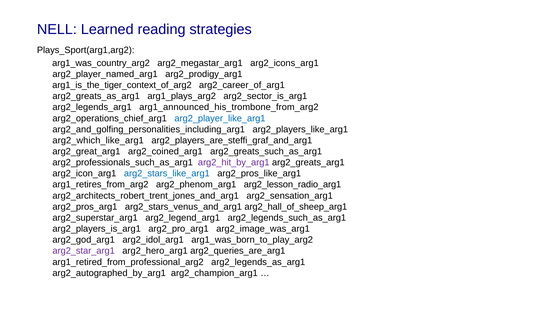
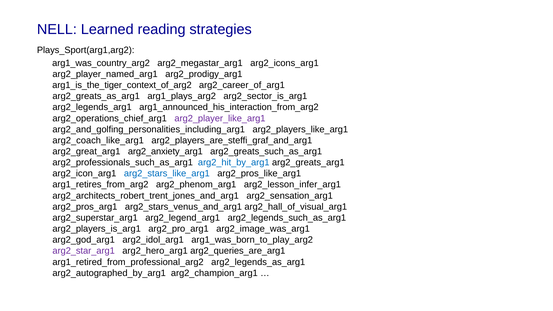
arg1_announced_his_trombone_from_arg2: arg1_announced_his_trombone_from_arg2 -> arg1_announced_his_interaction_from_arg2 (229, 107)
arg2_player_like_arg1 colour: blue -> purple (220, 118)
arg2_which_like_arg1: arg2_which_like_arg1 -> arg2_coach_like_arg1 (98, 140)
arg2_coined_arg1: arg2_coined_arg1 -> arg2_anxiety_arg1 (165, 151)
arg2_hit_by_arg1 colour: purple -> blue (234, 163)
arg2_lesson_radio_arg1: arg2_lesson_radio_arg1 -> arg2_lesson_infer_arg1 (292, 185)
arg2_hall_of_sheep_arg1: arg2_hall_of_sheep_arg1 -> arg2_hall_of_visual_arg1 (296, 207)
